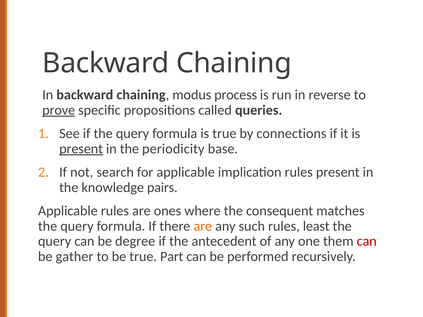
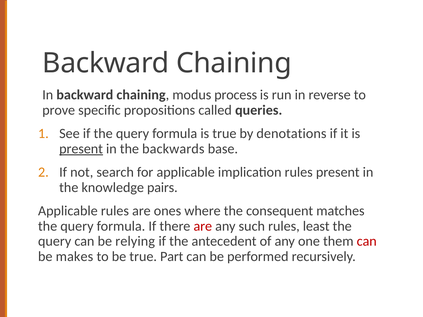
prove underline: present -> none (59, 110)
connections: connections -> denotations (291, 134)
periodicity: periodicity -> backwards (173, 149)
are colour: orange -> red (203, 226)
degree: degree -> relying (135, 241)
gather: gather -> makes (74, 257)
